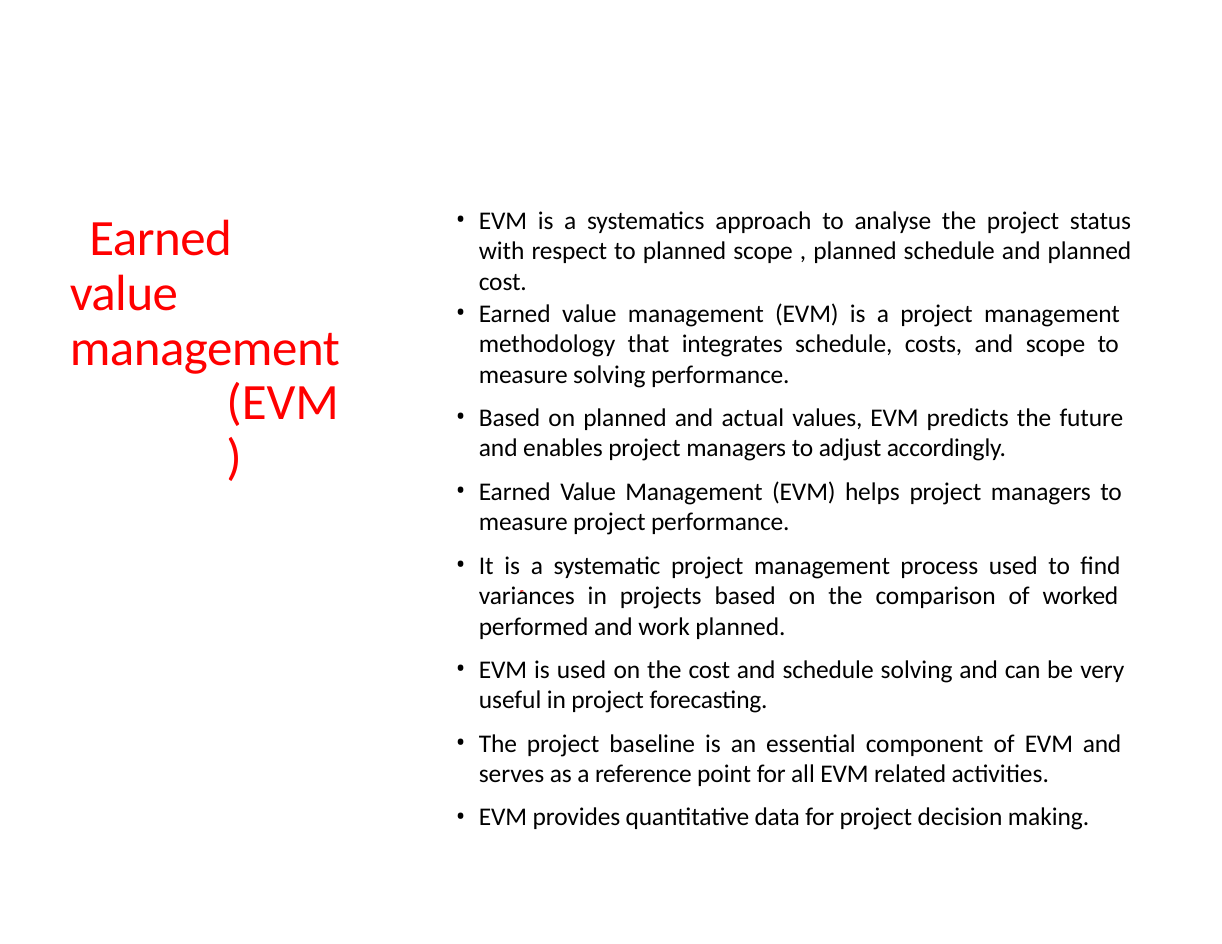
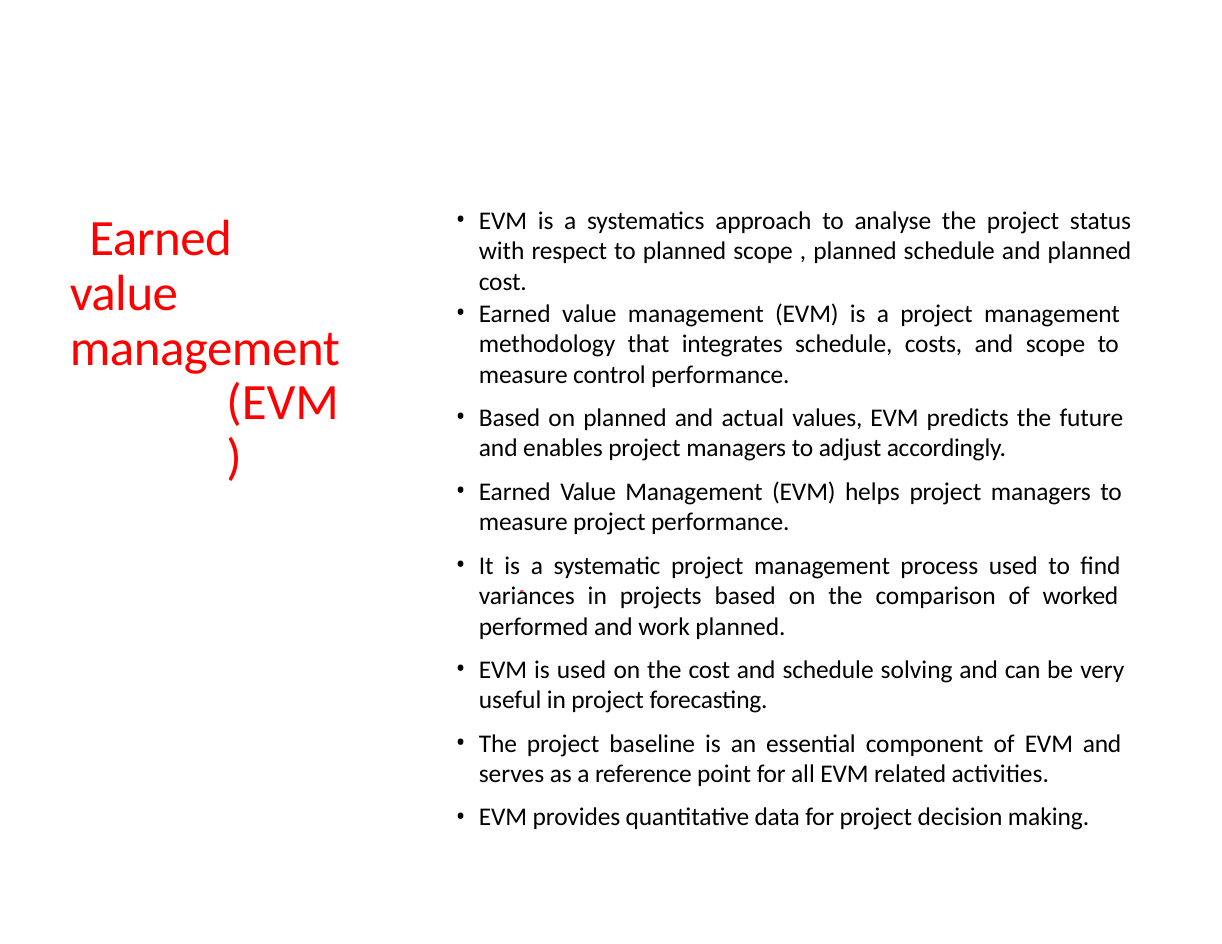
measure solving: solving -> control (609, 375)
